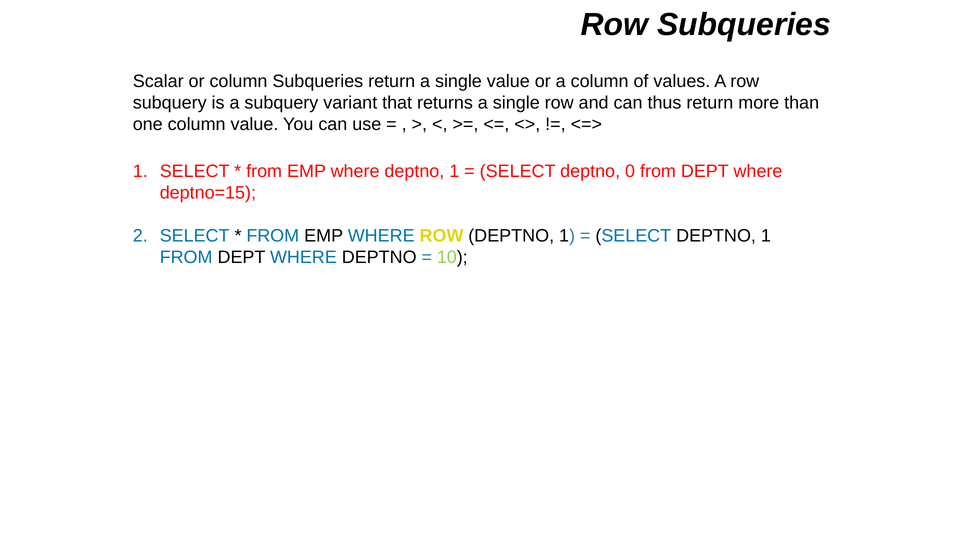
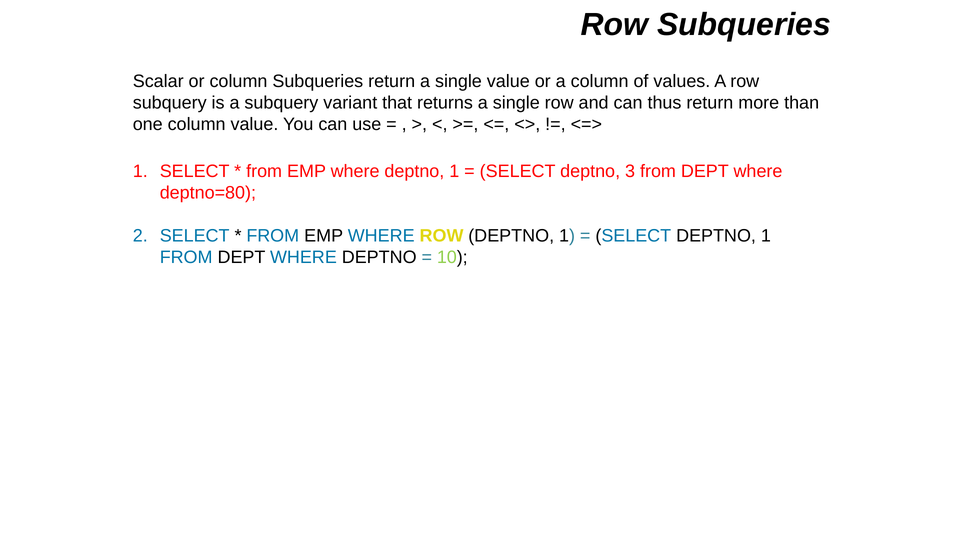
0: 0 -> 3 (630, 171)
deptno=15: deptno=15 -> deptno=80 (208, 193)
